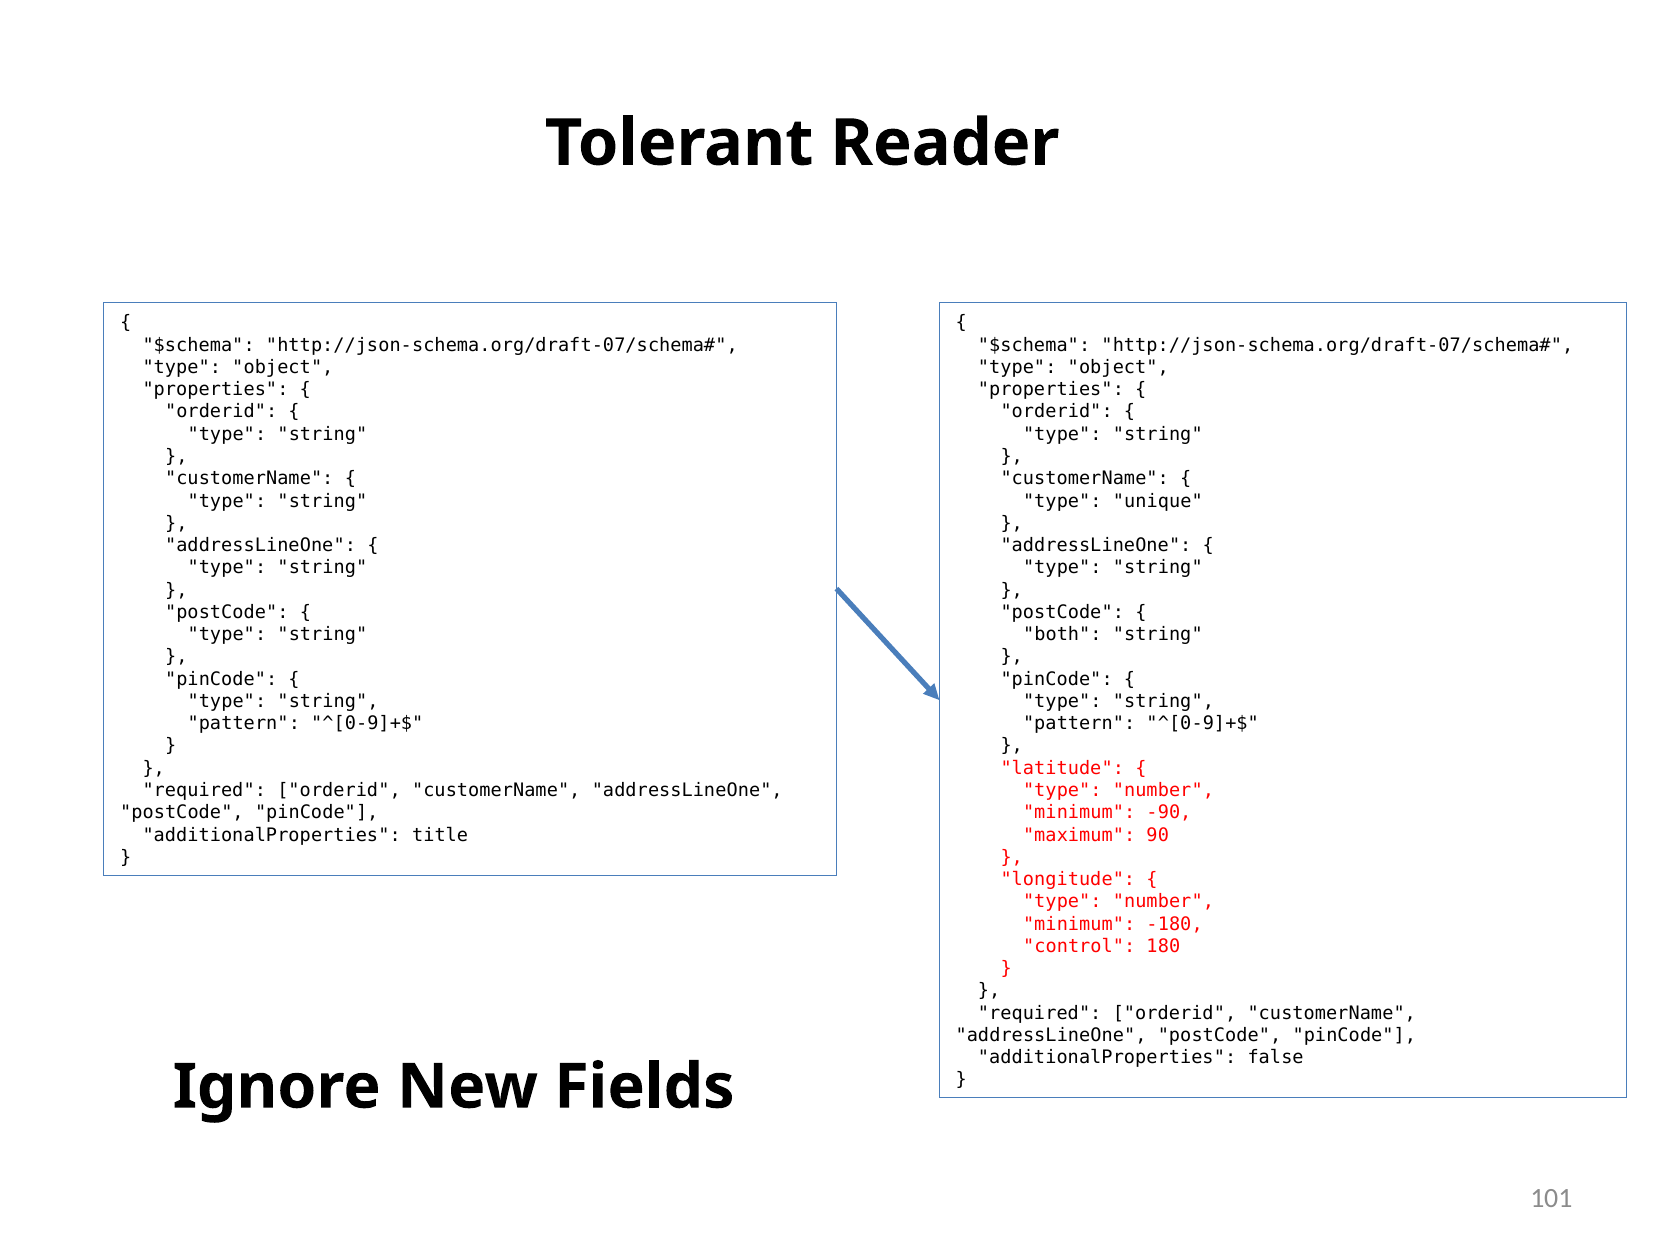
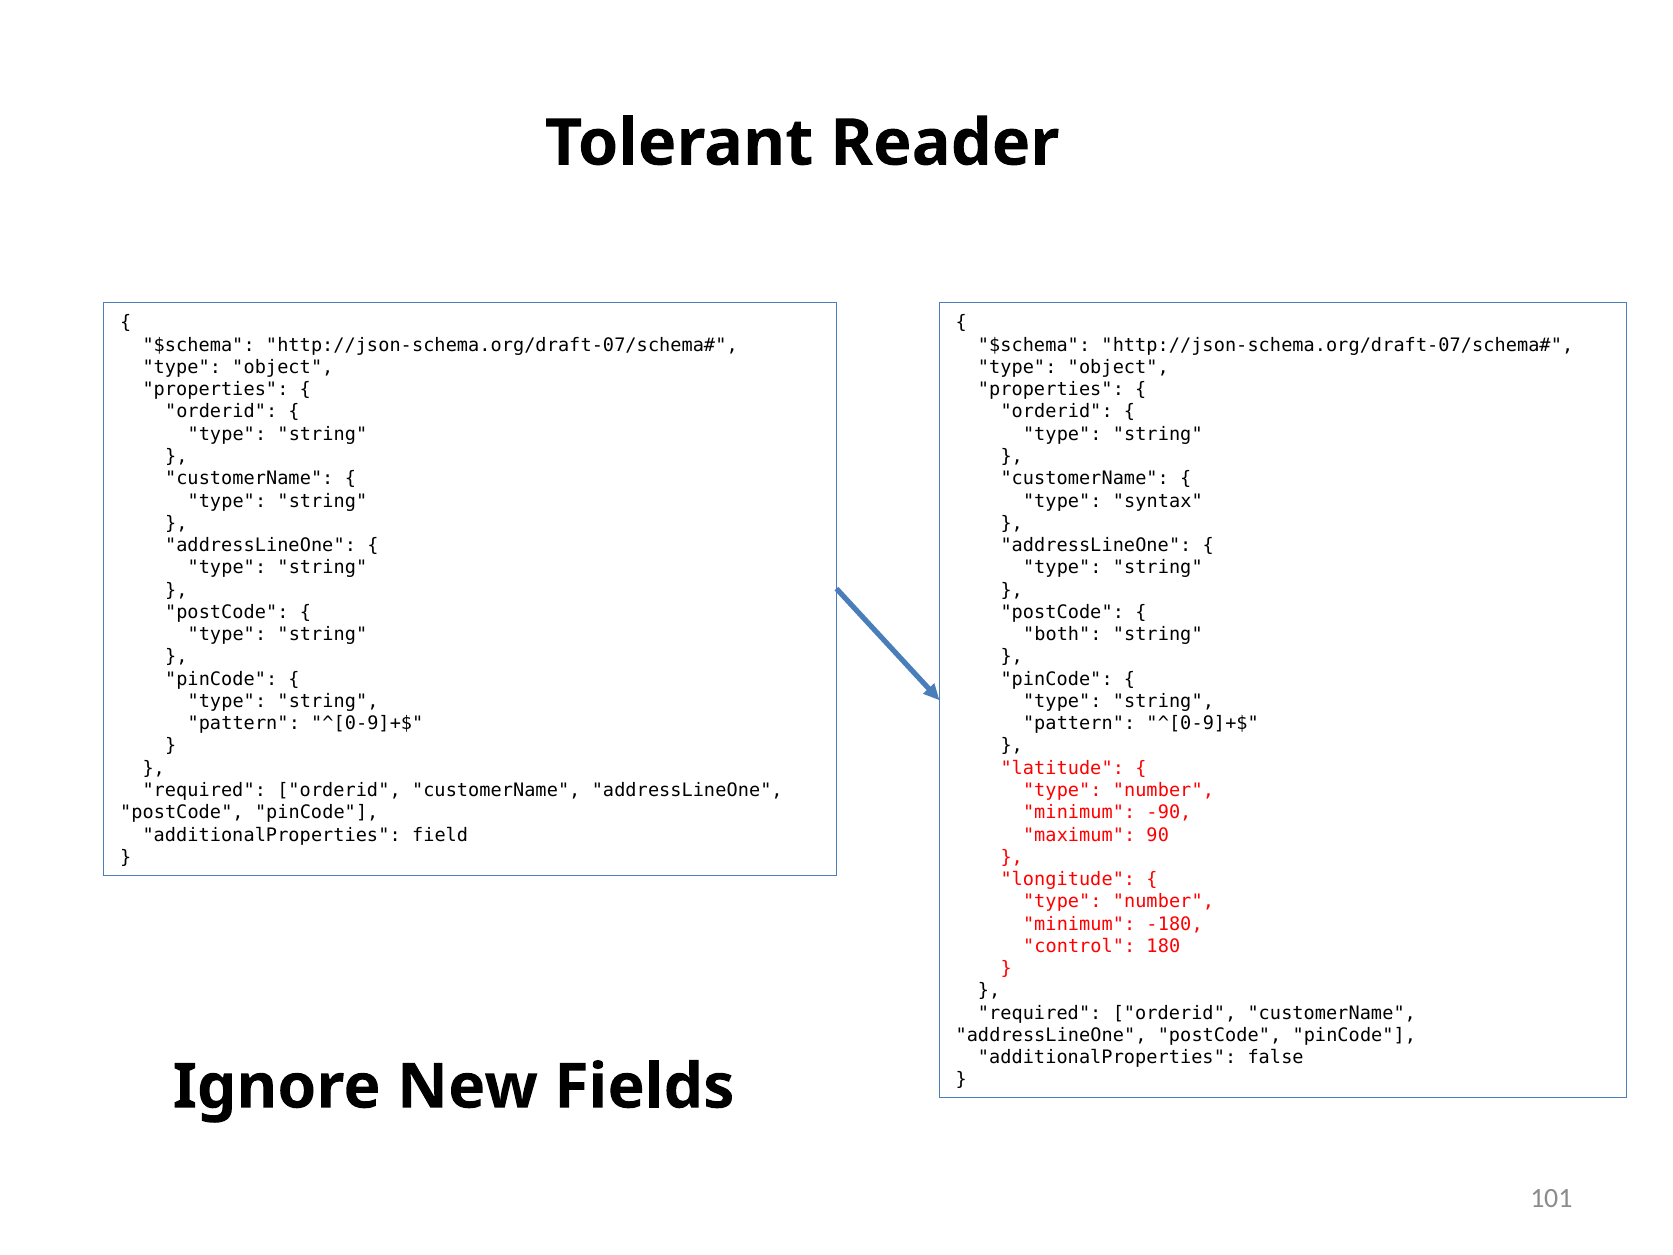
unique: unique -> syntax (1158, 501)
title: title -> field (440, 835)
